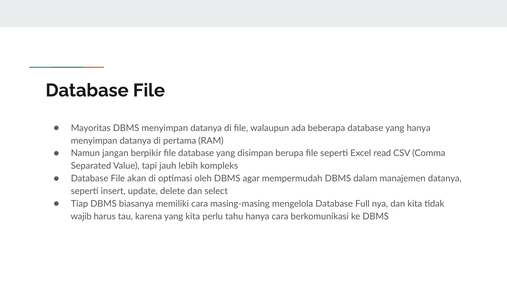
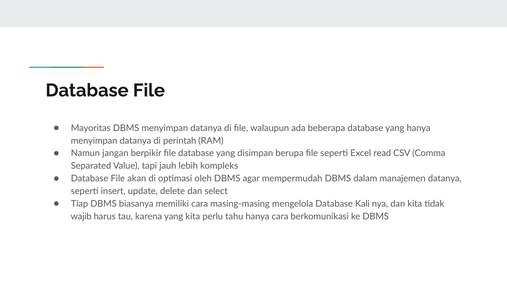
pertama: pertama -> perintah (180, 141)
Full: Full -> Kali (362, 204)
